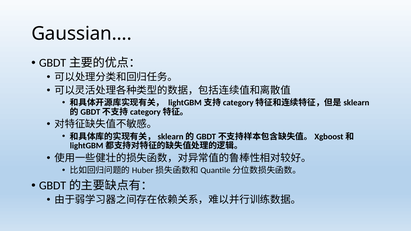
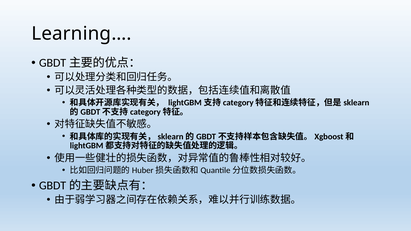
Gaussian…: Gaussian… -> Learning… (81, 34)
